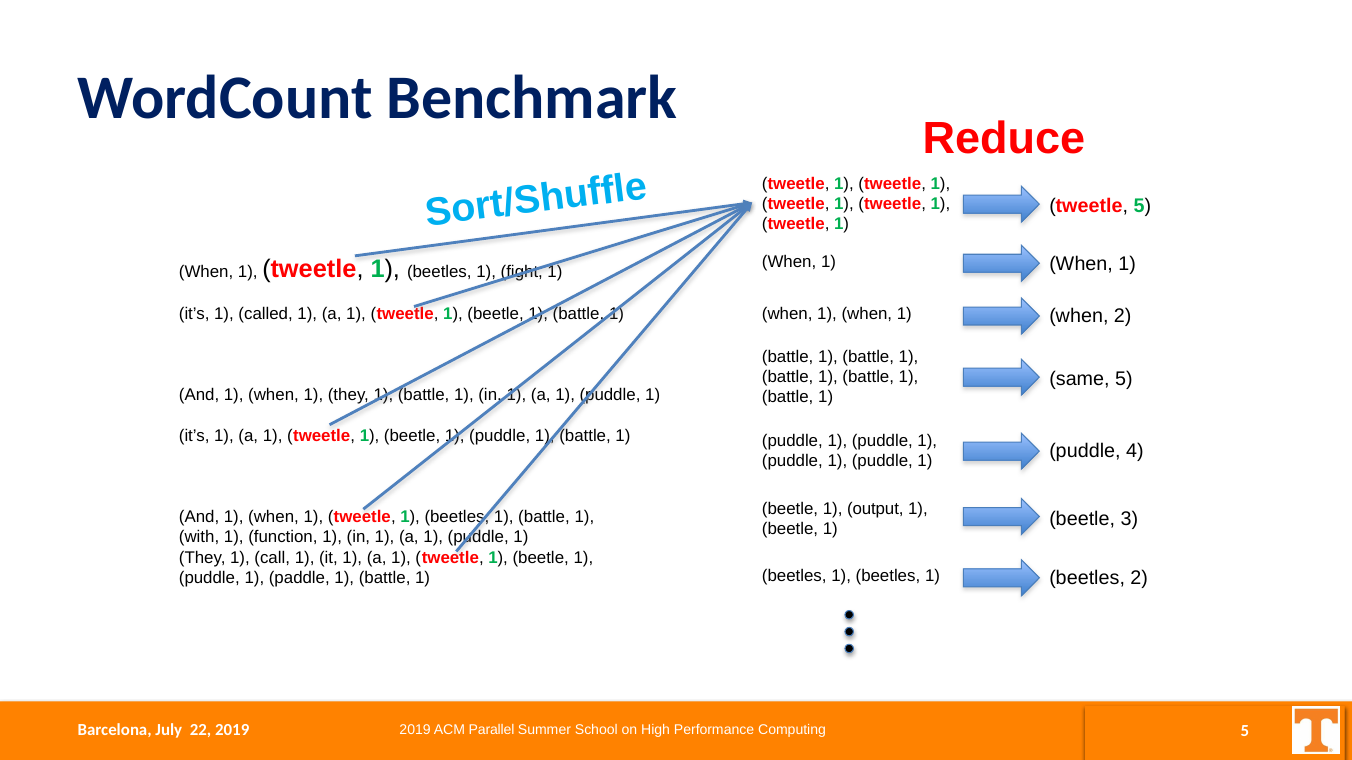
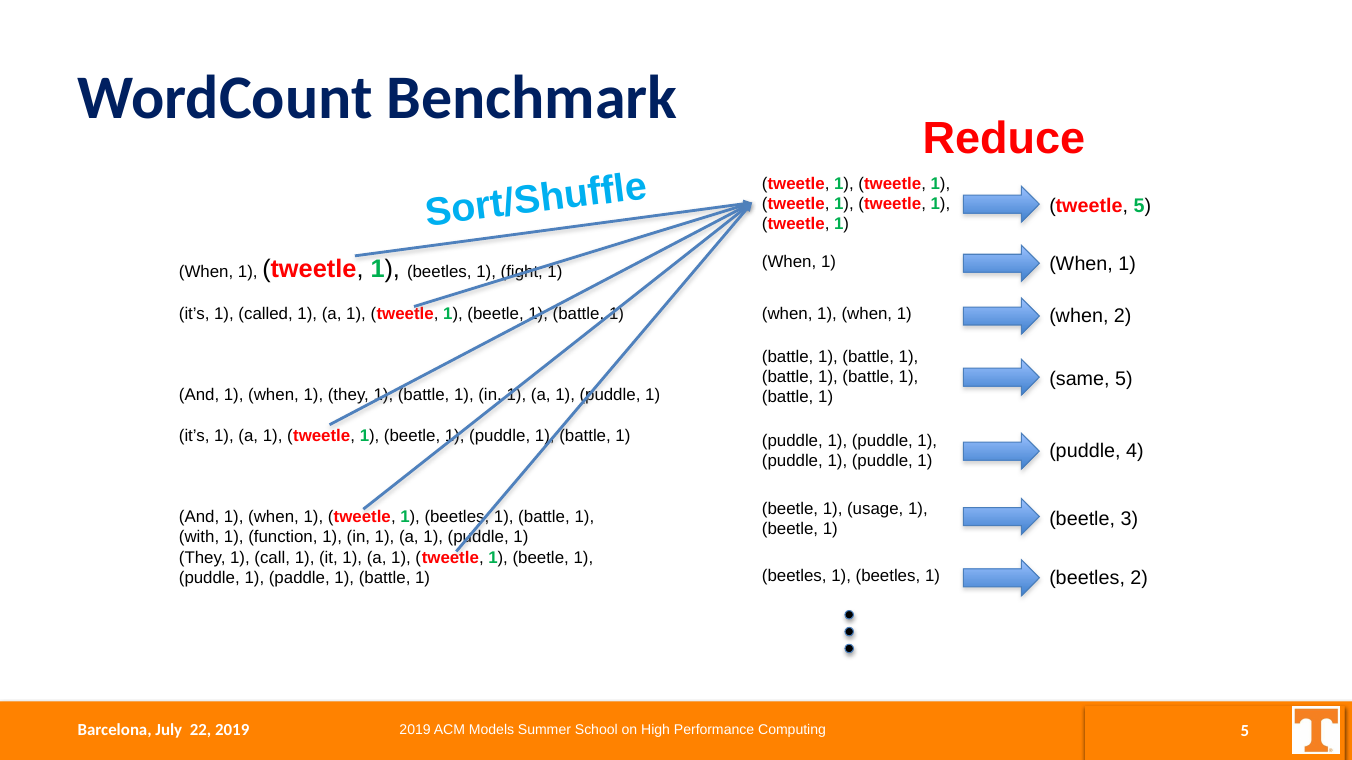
output: output -> usage (875, 509)
Parallel: Parallel -> Models (491, 731)
